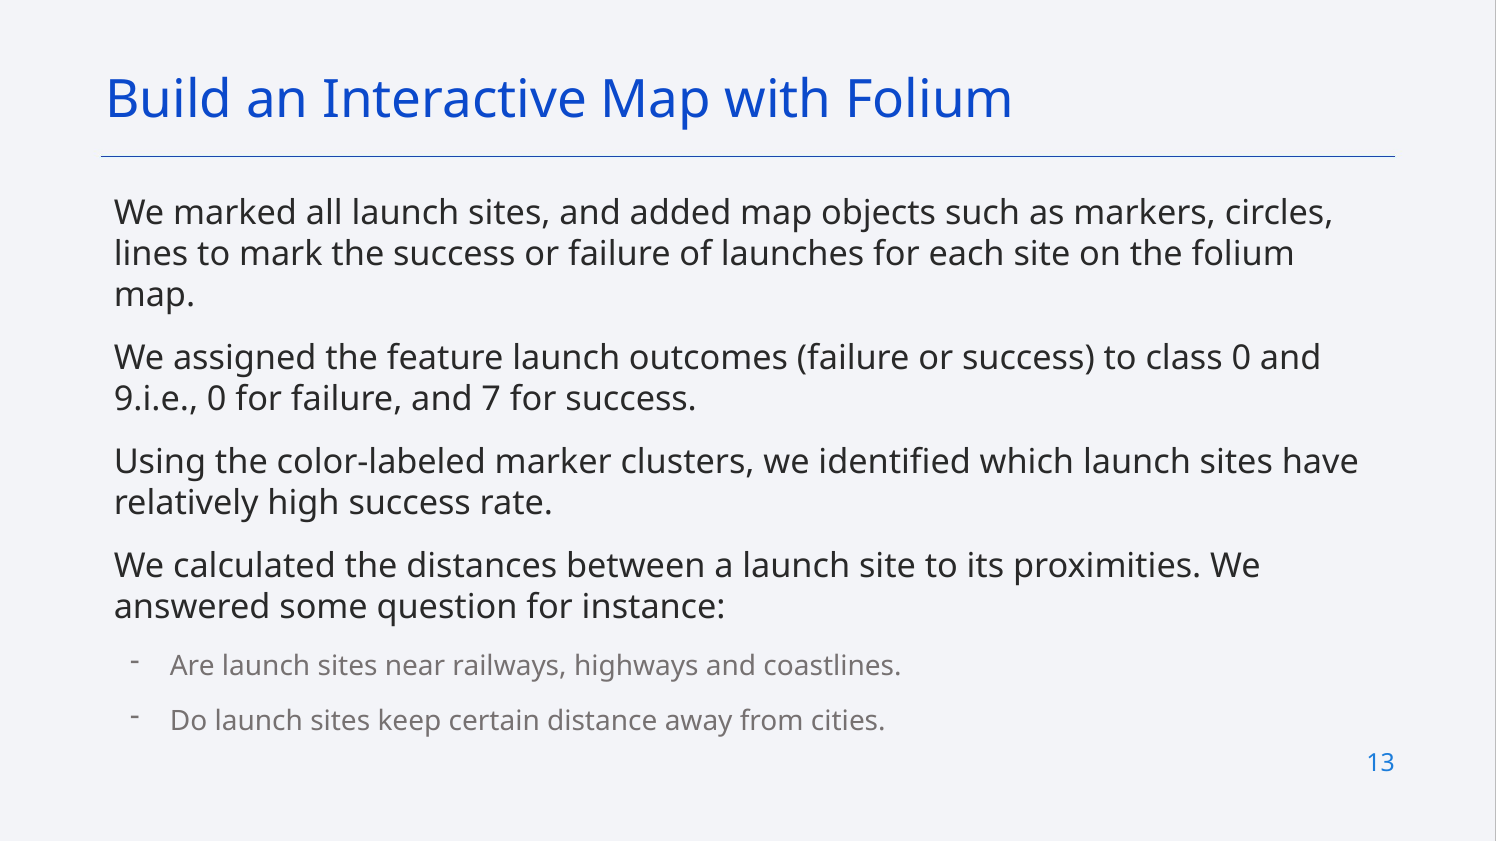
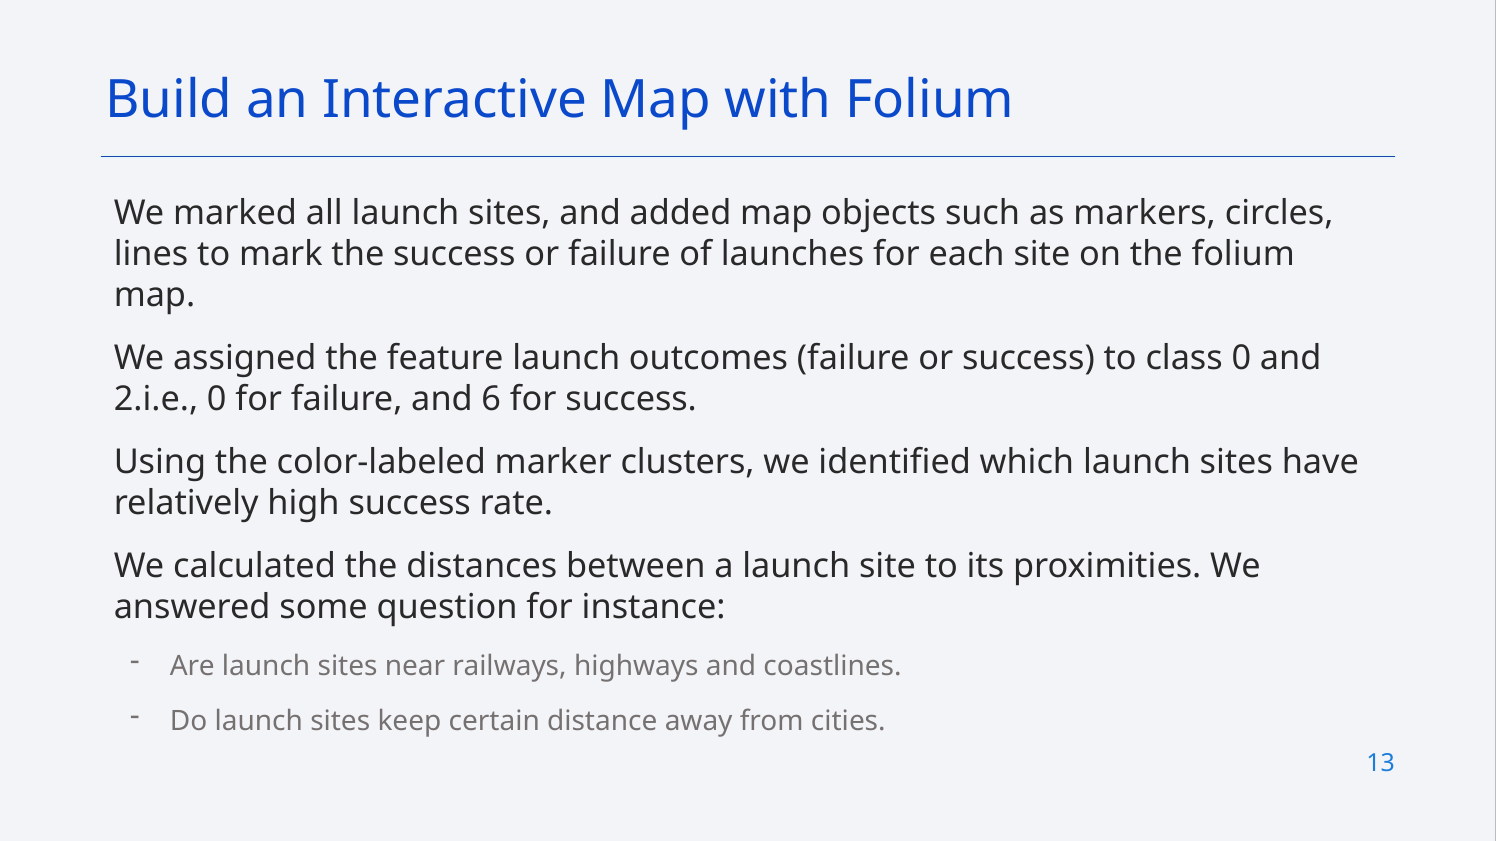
9.i.e: 9.i.e -> 2.i.e (156, 400)
7: 7 -> 6 (491, 400)
